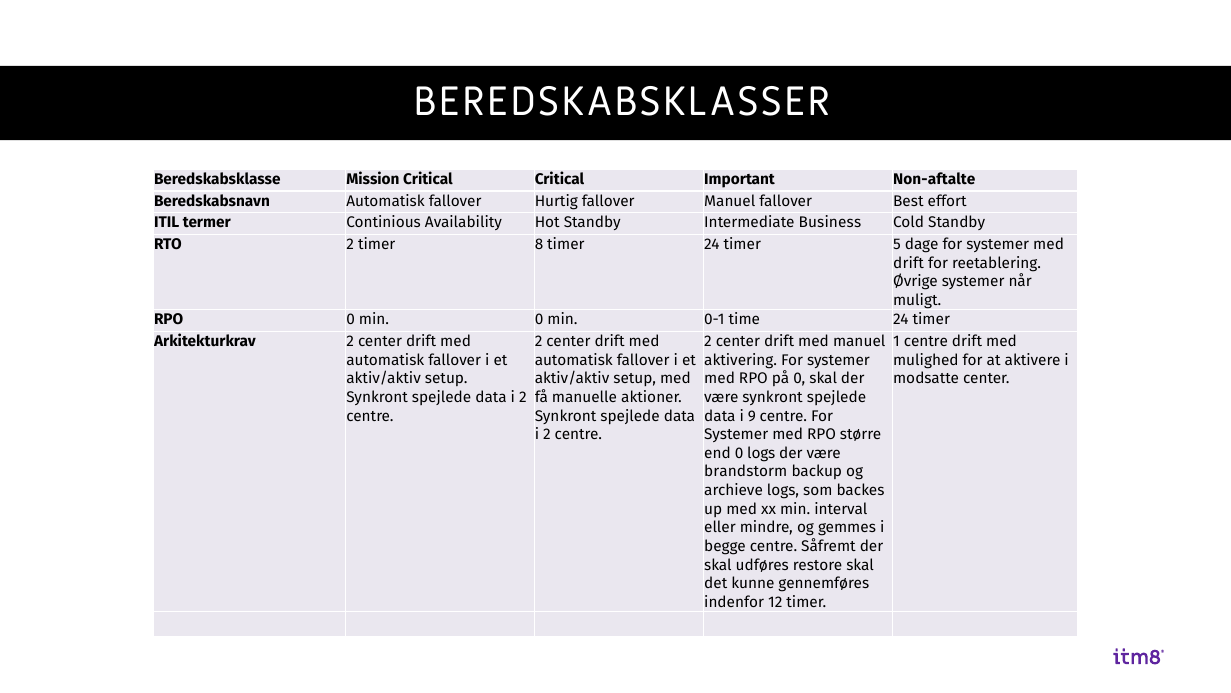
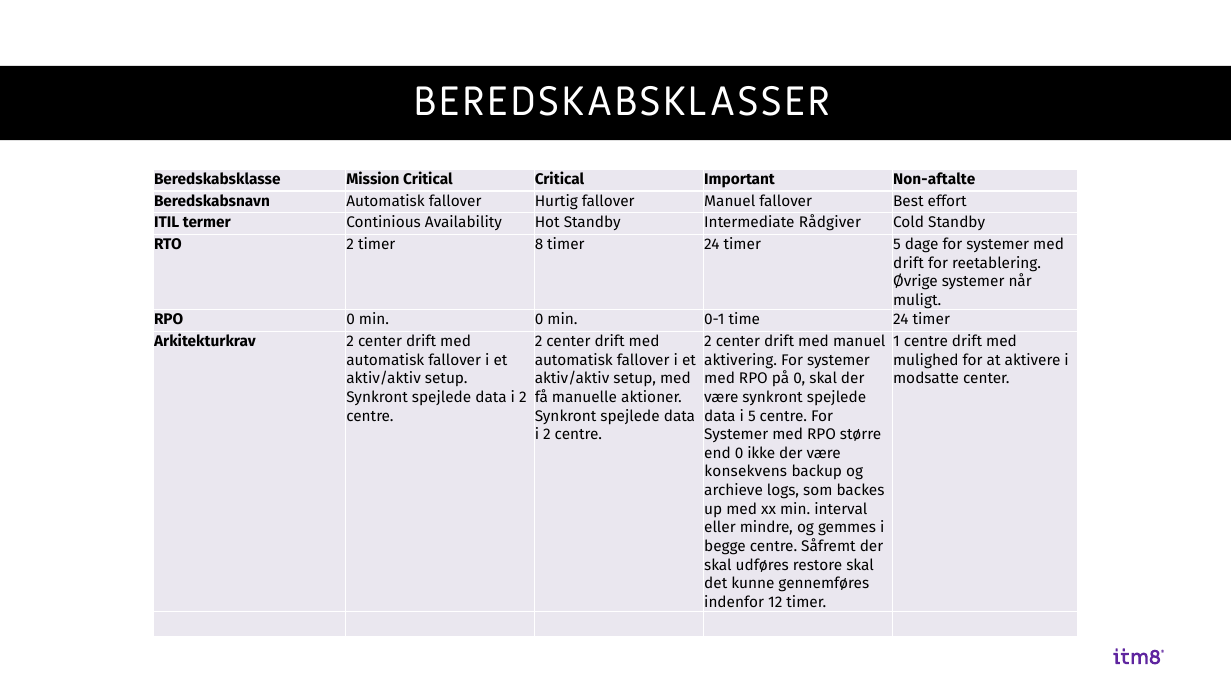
Business: Business -> Rådgiver (830, 223)
i 9: 9 -> 5 (752, 416)
0 logs: logs -> ikke (761, 453)
brandstorm: brandstorm -> konsekvens (746, 471)
